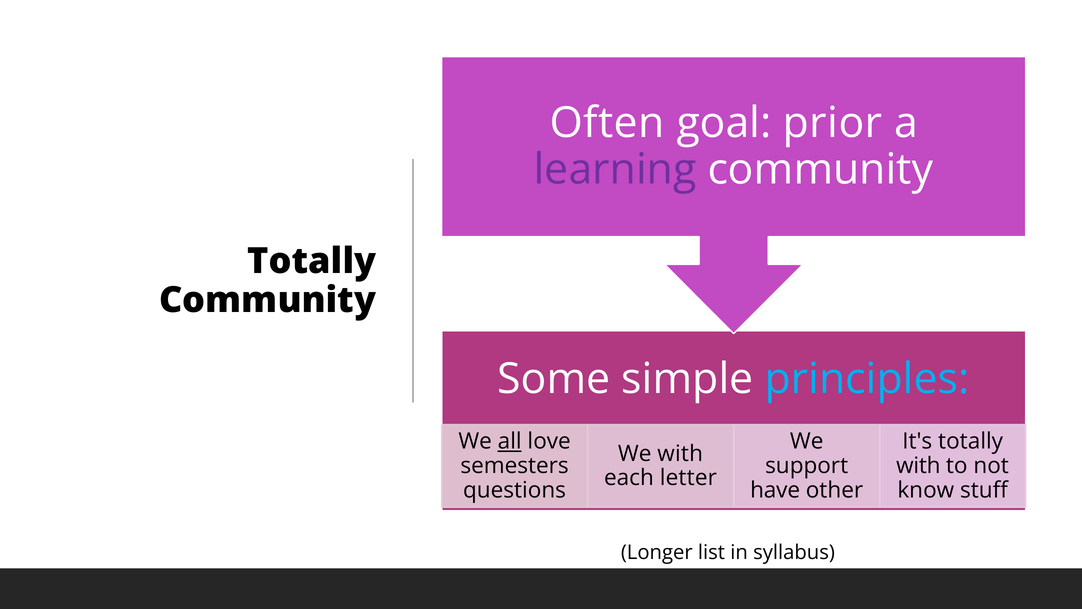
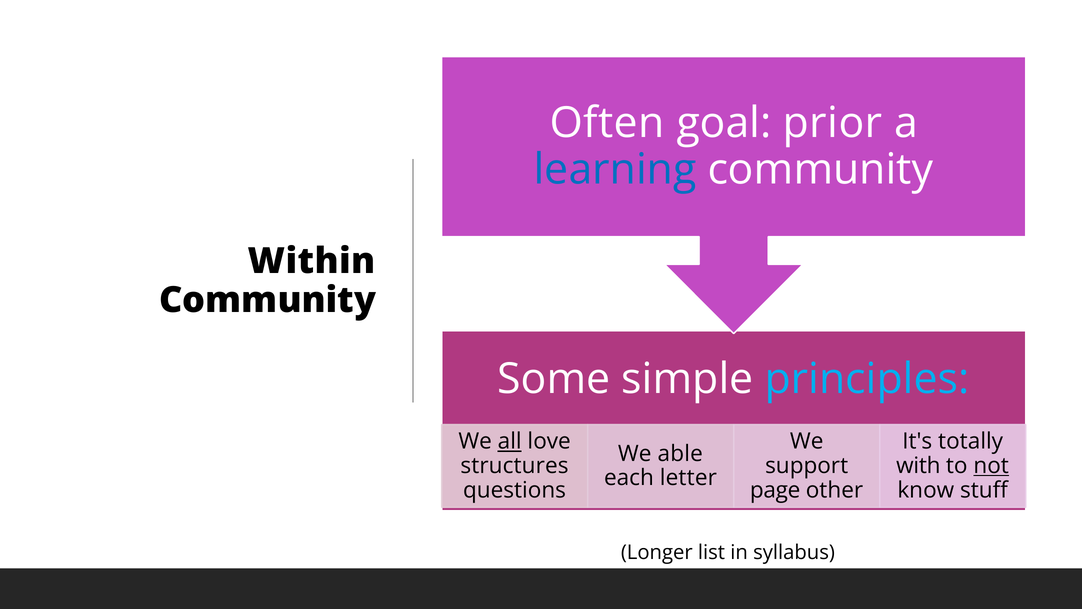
learning colour: purple -> blue (615, 169)
Totally: Totally -> Within (312, 261)
We with: with -> able (680, 453)
semesters: semesters -> structures (514, 466)
not underline: none -> present (991, 466)
have: have -> page (775, 490)
